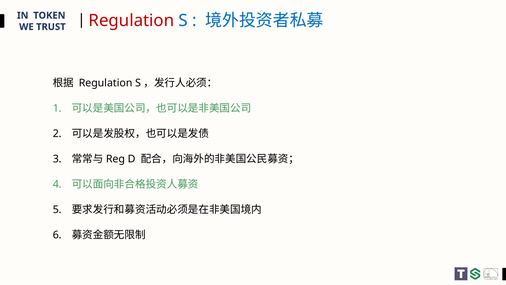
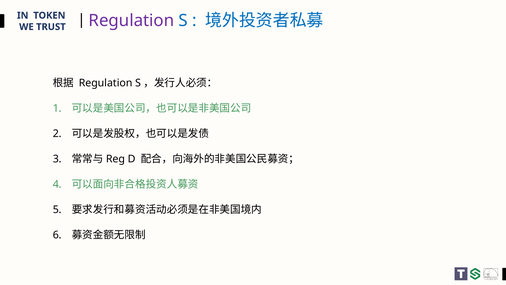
Regulation colour: red -> purple (131, 21)
